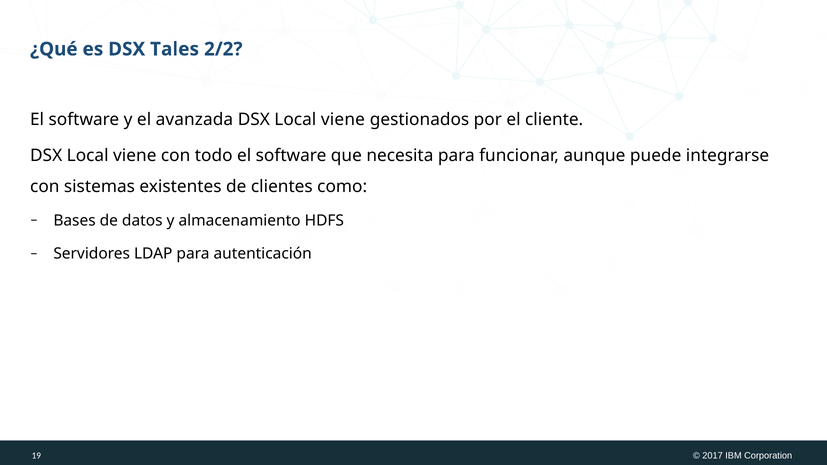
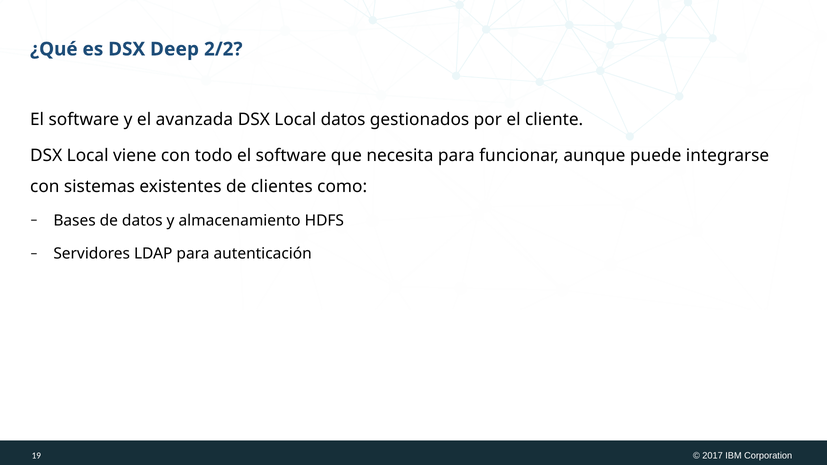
Tales: Tales -> Deep (174, 49)
viene: viene -> datos (343, 120)
